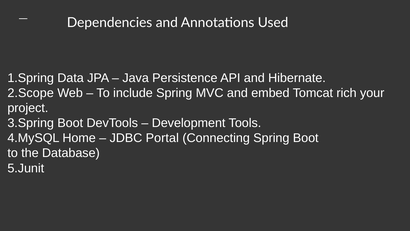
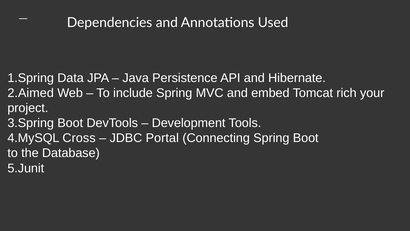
2.Scope: 2.Scope -> 2.Aimed (31, 93)
Home: Home -> Cross (79, 138)
